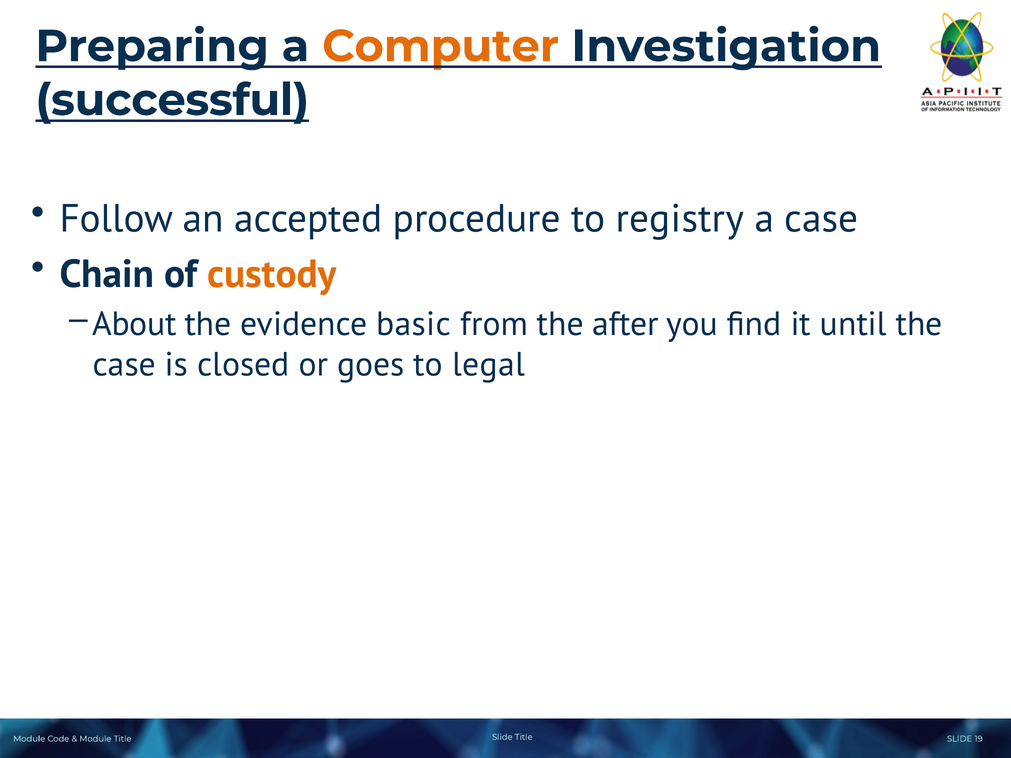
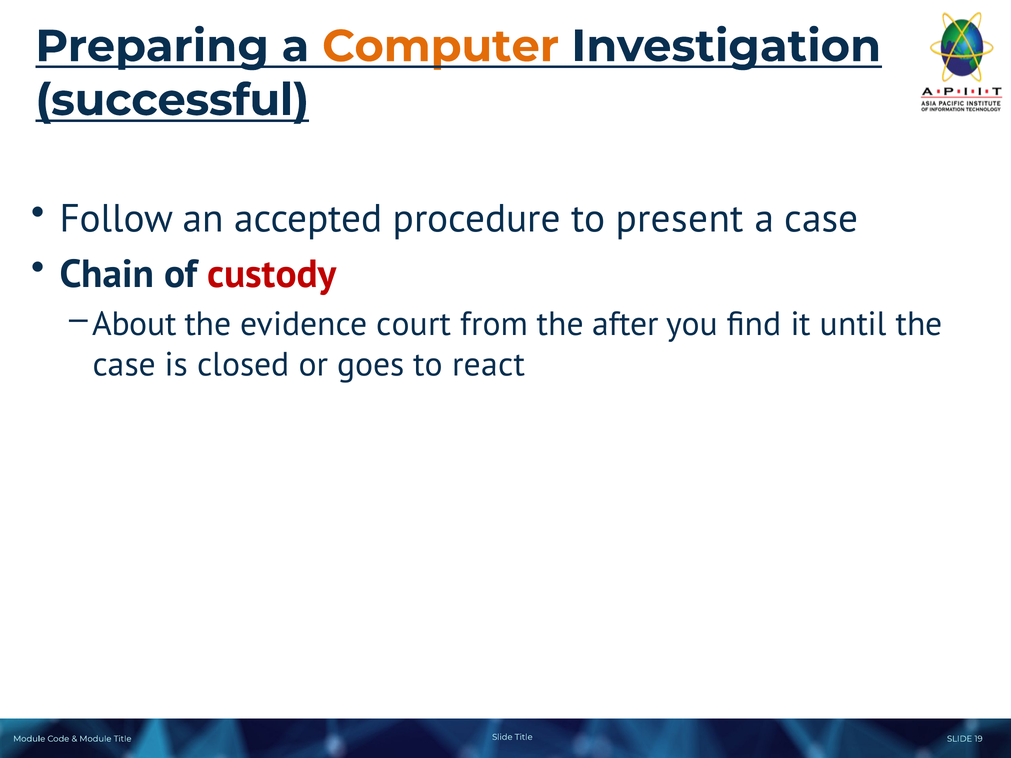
registry: registry -> present (680, 219)
custody colour: orange -> red (272, 274)
basic: basic -> court (414, 324)
legal: legal -> react (489, 365)
